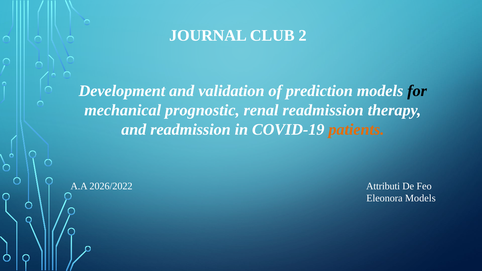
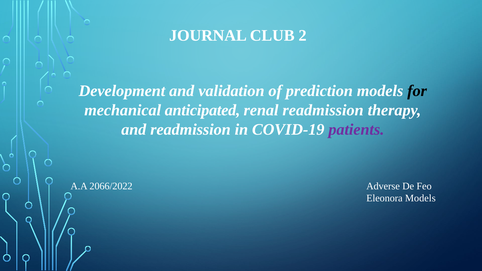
prognostic: prognostic -> anticipated (202, 110)
patients colour: orange -> purple (356, 129)
Attributi: Attributi -> Adverse (383, 186)
2026/2022: 2026/2022 -> 2066/2022 (111, 186)
